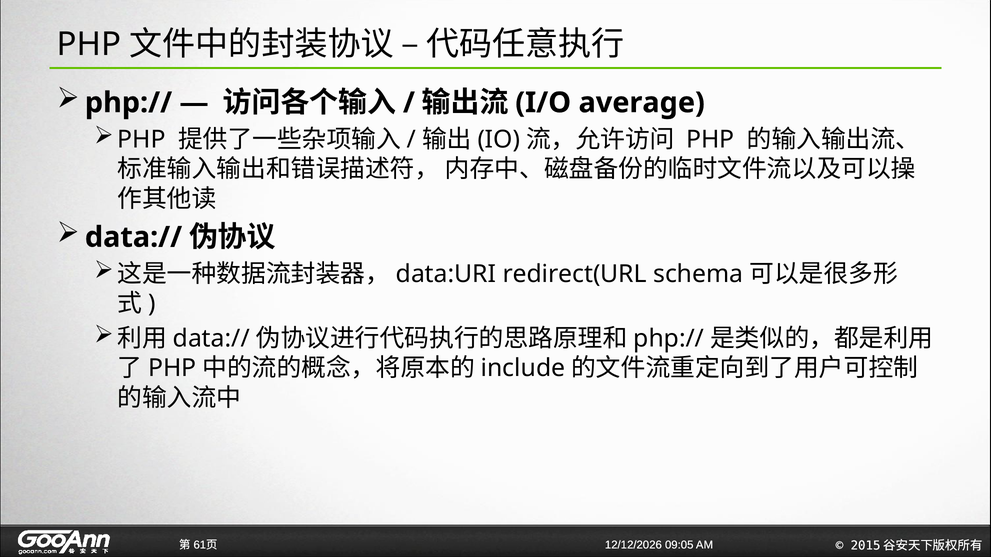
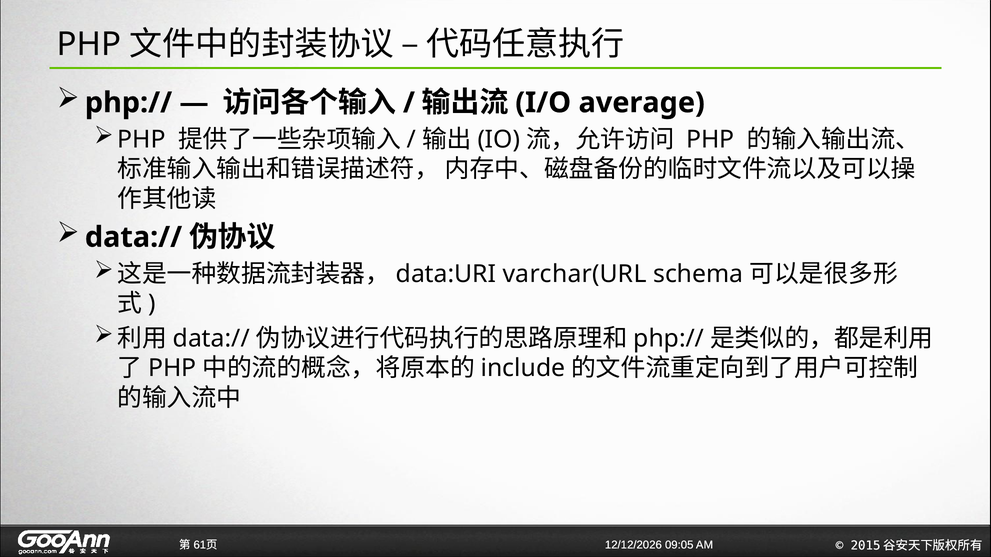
redirect(URL: redirect(URL -> varchar(URL (575, 274)
